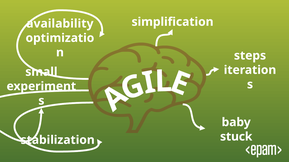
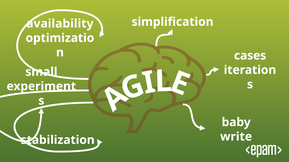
steps: steps -> cases (250, 56)
stuck: stuck -> write (236, 137)
